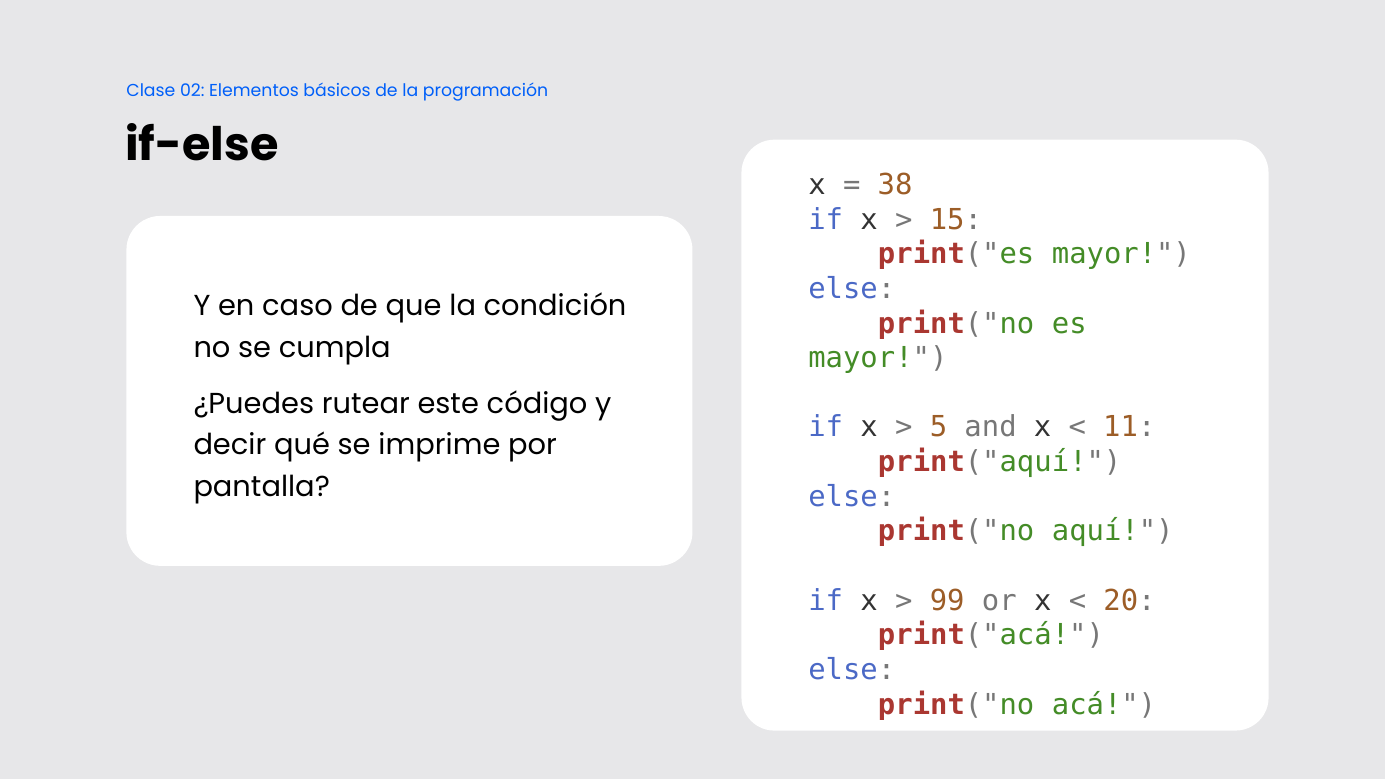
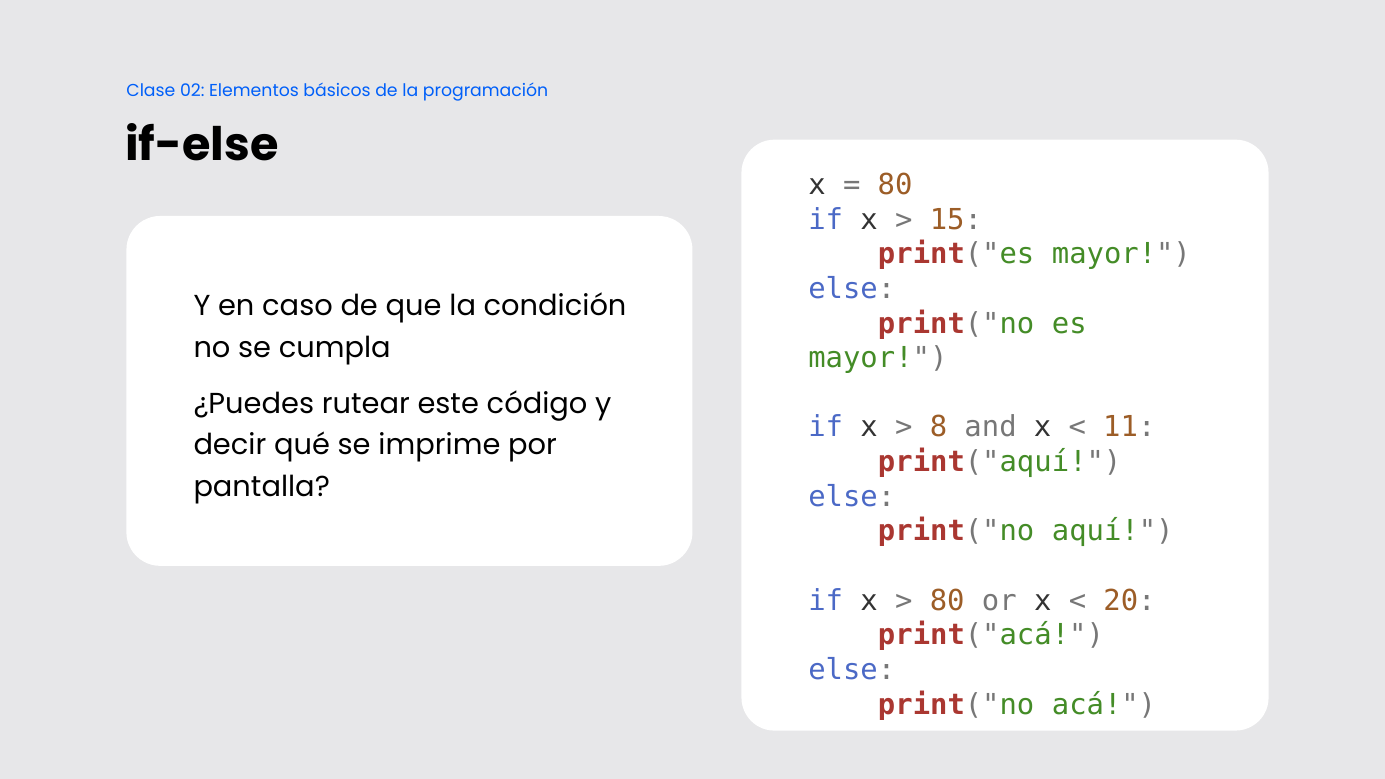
38: 38 -> 80 (895, 185)
5: 5 -> 8 (939, 427)
99: 99 -> 80 (947, 601)
